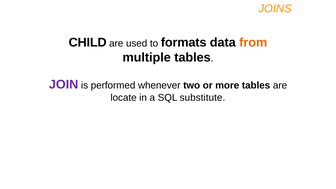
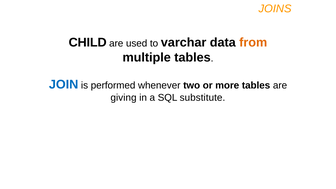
formats: formats -> varchar (184, 42)
JOIN colour: purple -> blue (64, 84)
locate: locate -> giving (124, 98)
